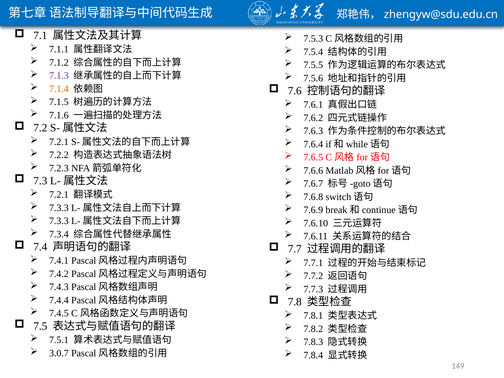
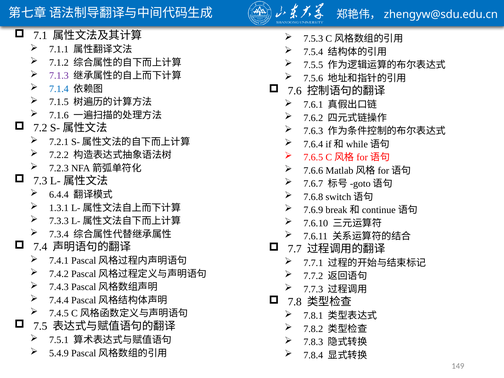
7.1.4 colour: orange -> blue (59, 89)
7.2.1: 7.2.1 -> 6.4.4 (59, 195)
7.3.3: 7.3.3 -> 1.3.1 (59, 208)
3.0.7: 3.0.7 -> 5.4.9 (59, 353)
